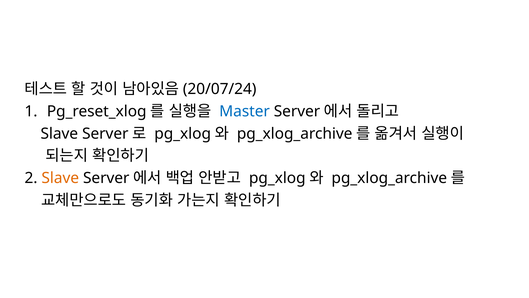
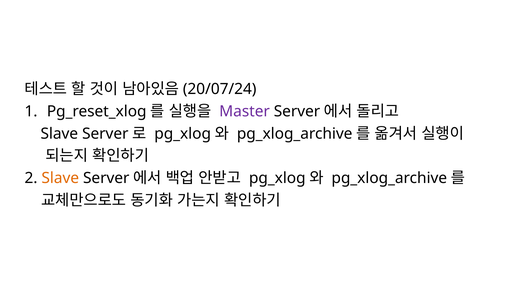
Master colour: blue -> purple (245, 111)
